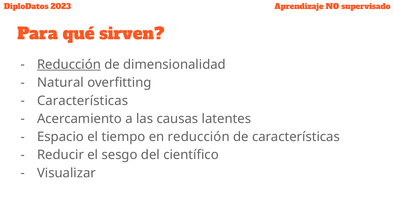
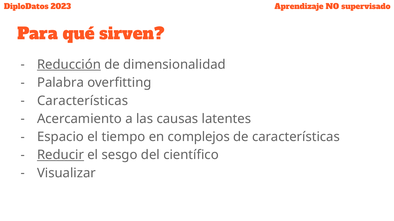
Natural: Natural -> Palabra (61, 83)
en reducción: reducción -> complejos (199, 137)
Reducir underline: none -> present (61, 155)
